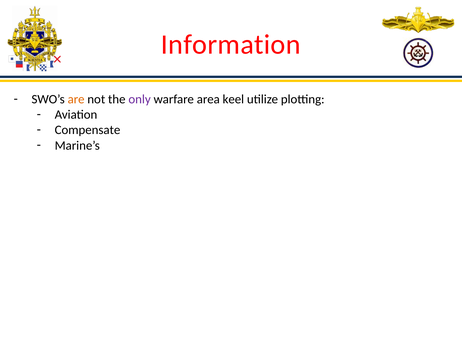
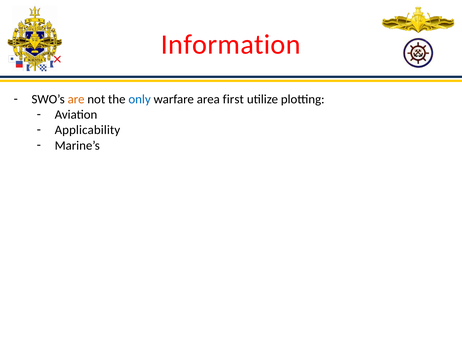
only colour: purple -> blue (140, 99)
keel: keel -> first (233, 99)
Compensate: Compensate -> Applicability (87, 130)
